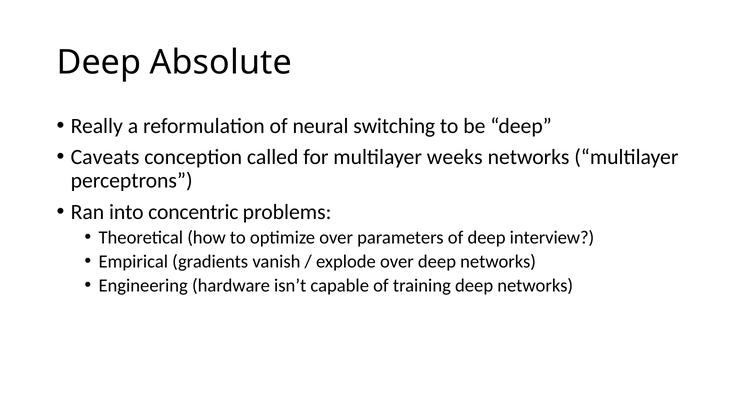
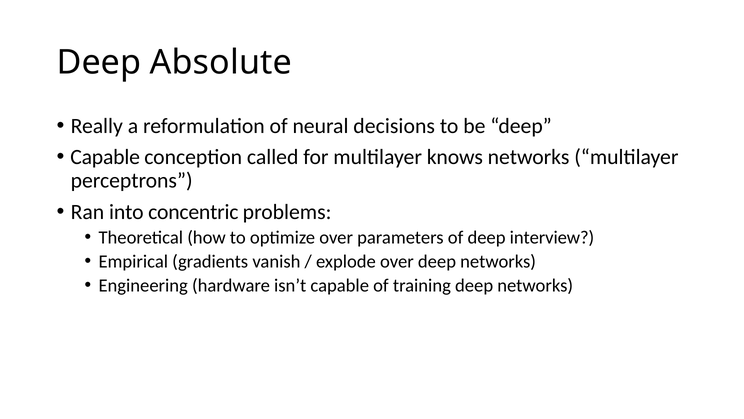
switching: switching -> decisions (394, 126)
Caveats: Caveats -> Capable (105, 157)
weeks: weeks -> knows (455, 157)
